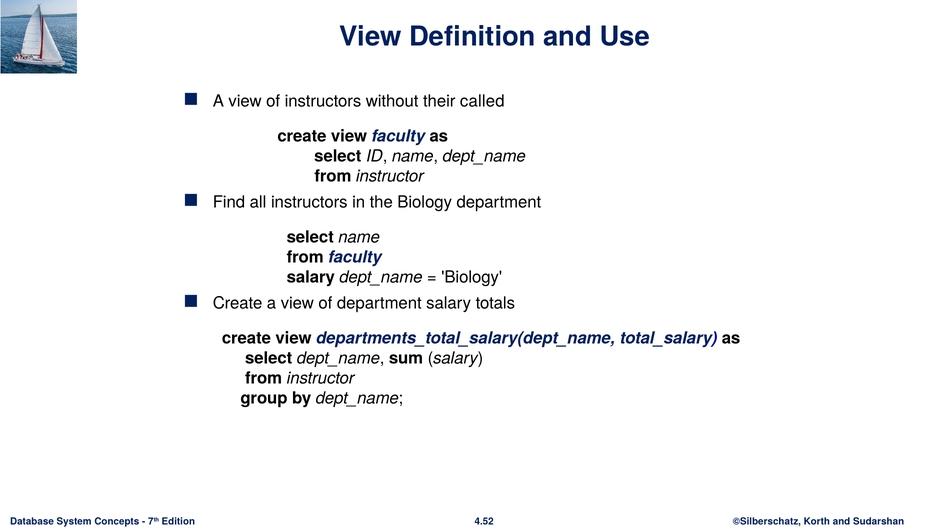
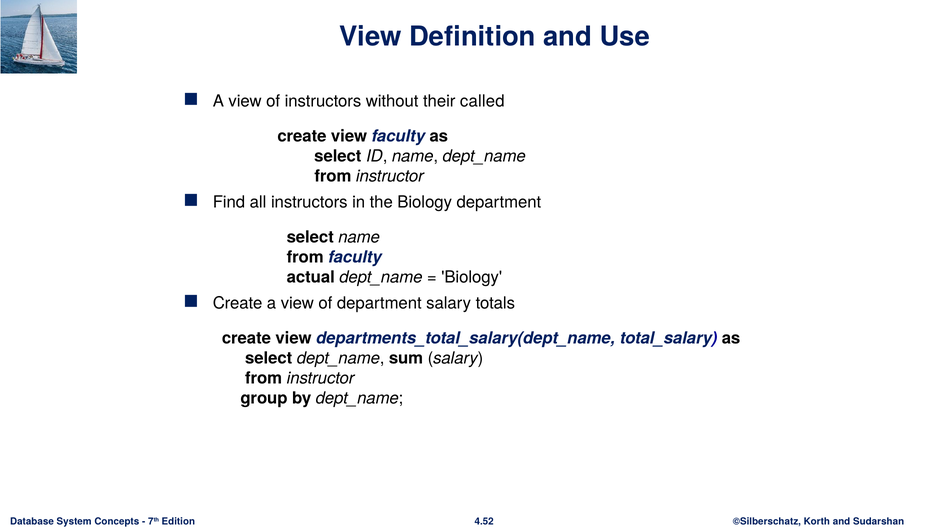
salary: salary -> actual (311, 278)
